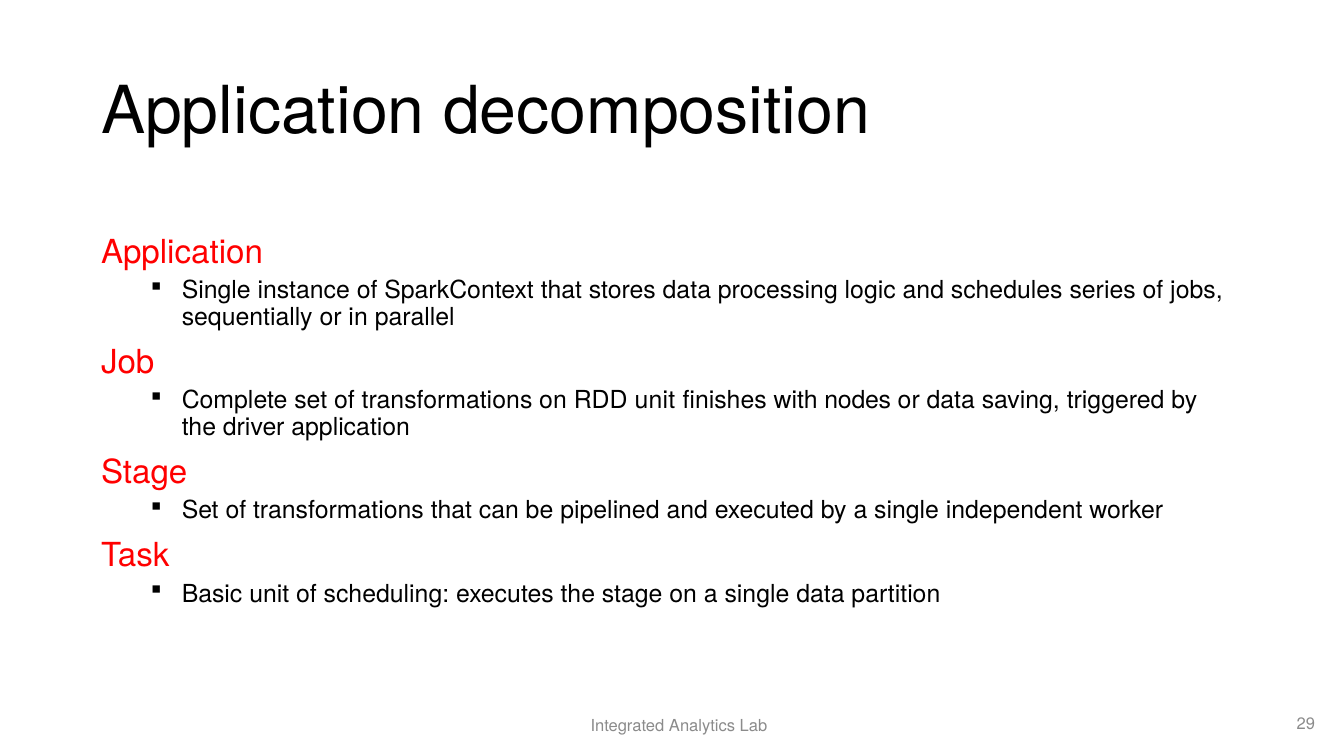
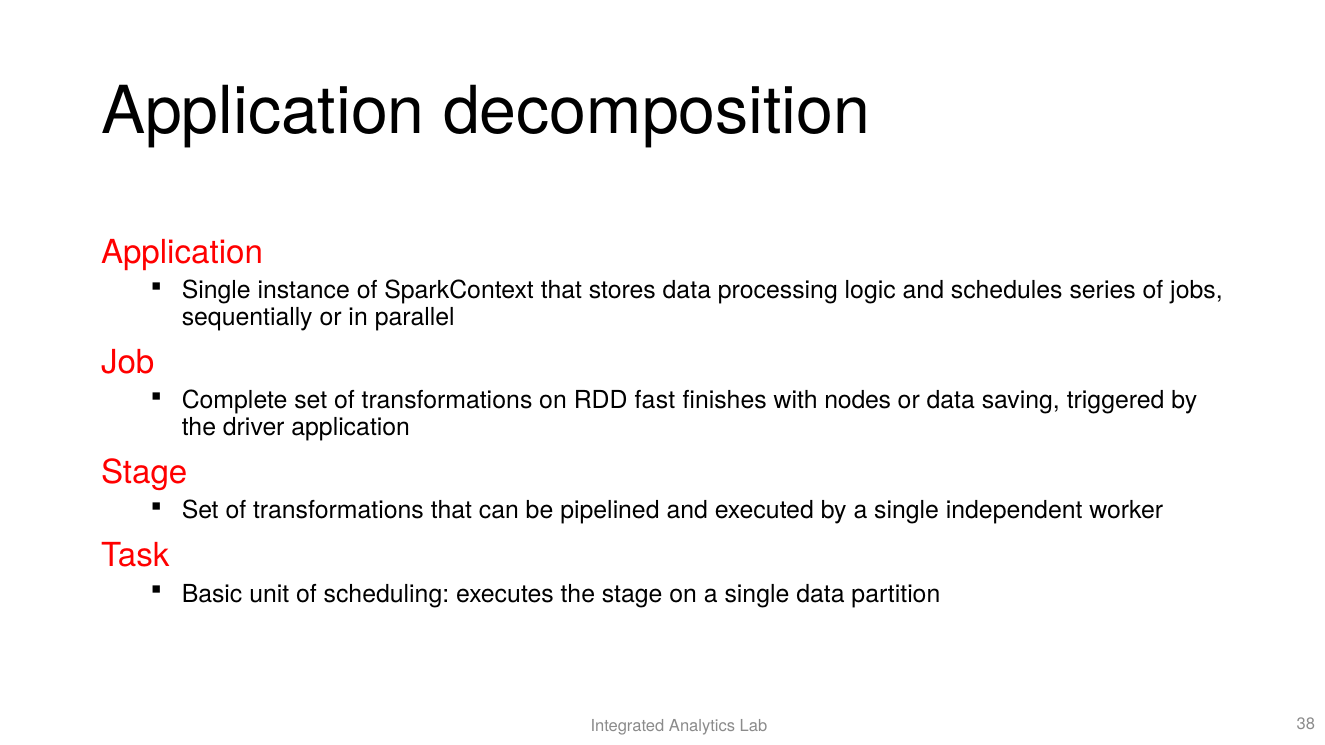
RDD unit: unit -> fast (655, 401)
29: 29 -> 38 (1306, 725)
